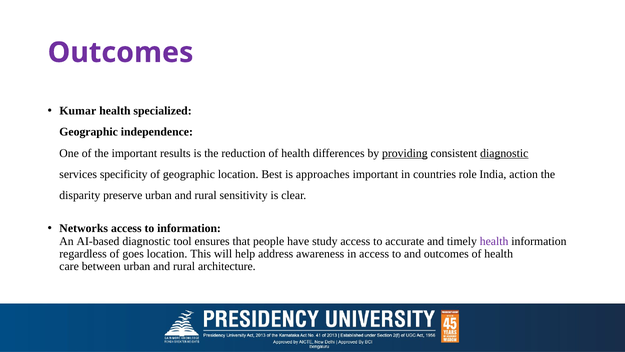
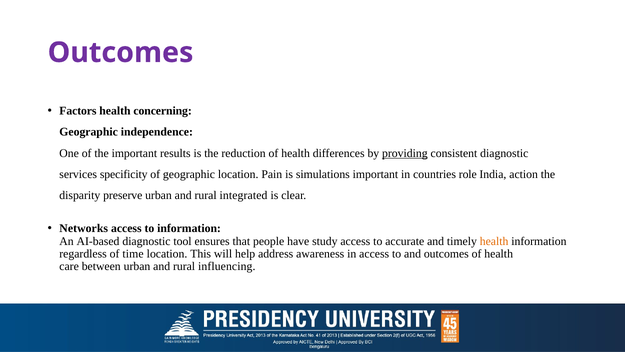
Kumar: Kumar -> Factors (78, 111)
specialized: specialized -> concerning (163, 111)
diagnostic underline: present -> none (504, 153)
Best: Best -> Pain (272, 174)
approaches: approaches -> simulations (323, 174)
sensitivity: sensitivity -> integrated (244, 195)
health colour: purple -> orange (494, 241)
goes: goes -> time (133, 254)
architecture: architecture -> influencing (227, 266)
